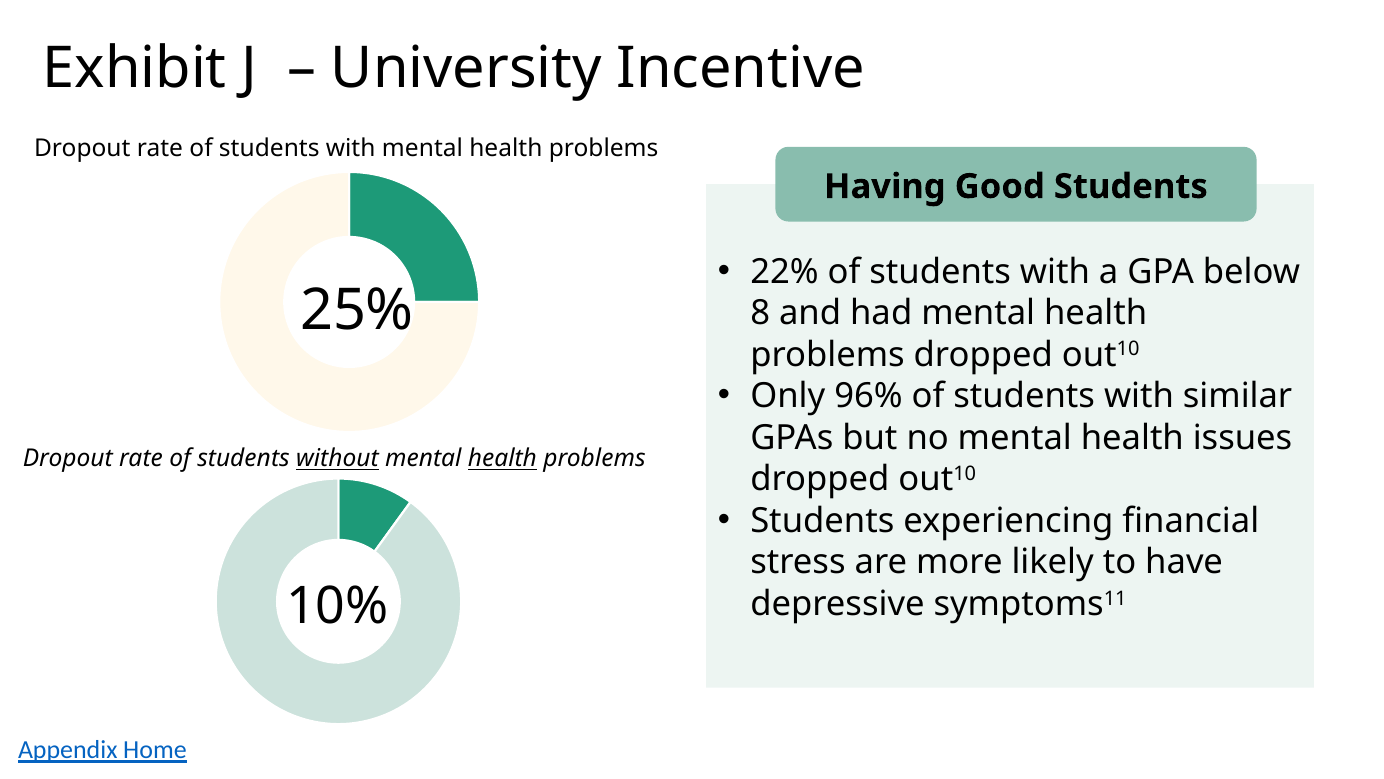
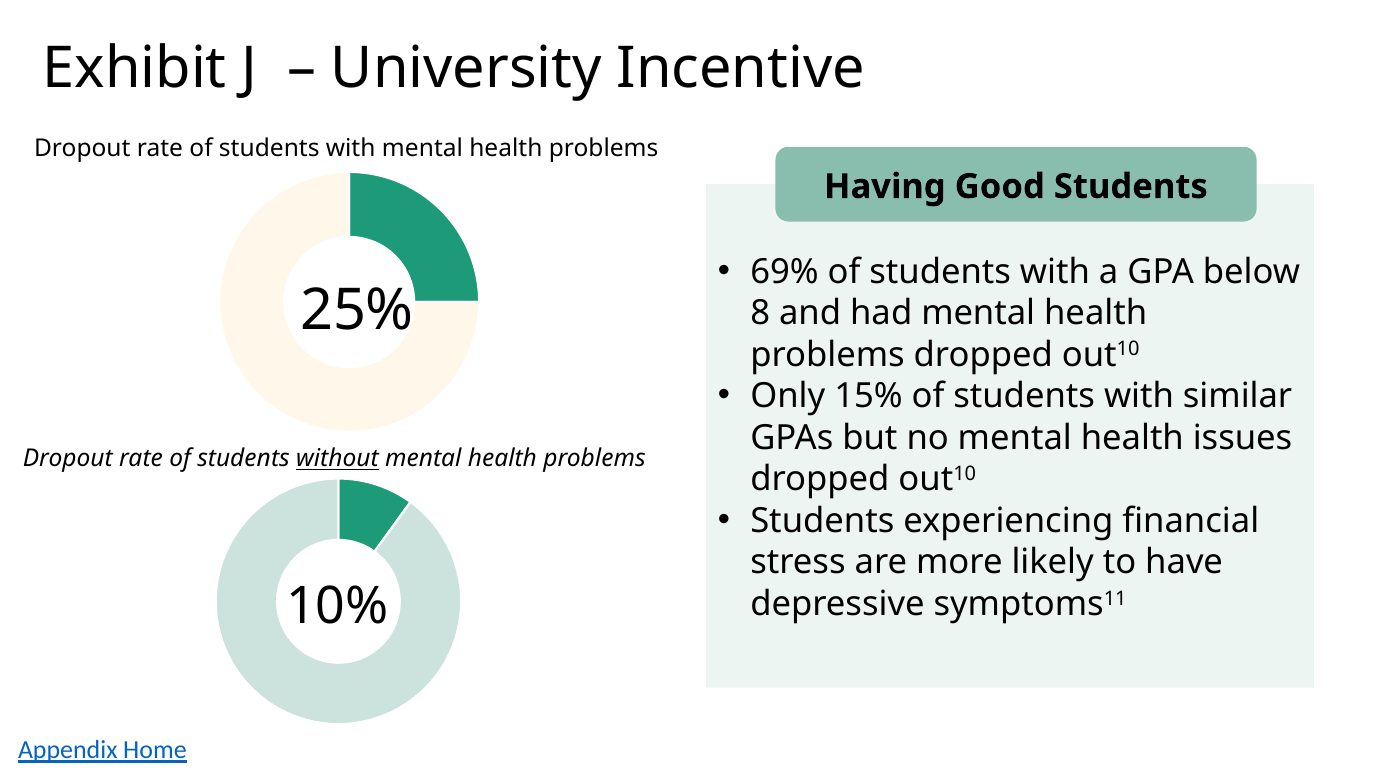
22%: 22% -> 69% (784, 272)
96%: 96% -> 15% (868, 396)
health underline: present -> none (502, 458)
